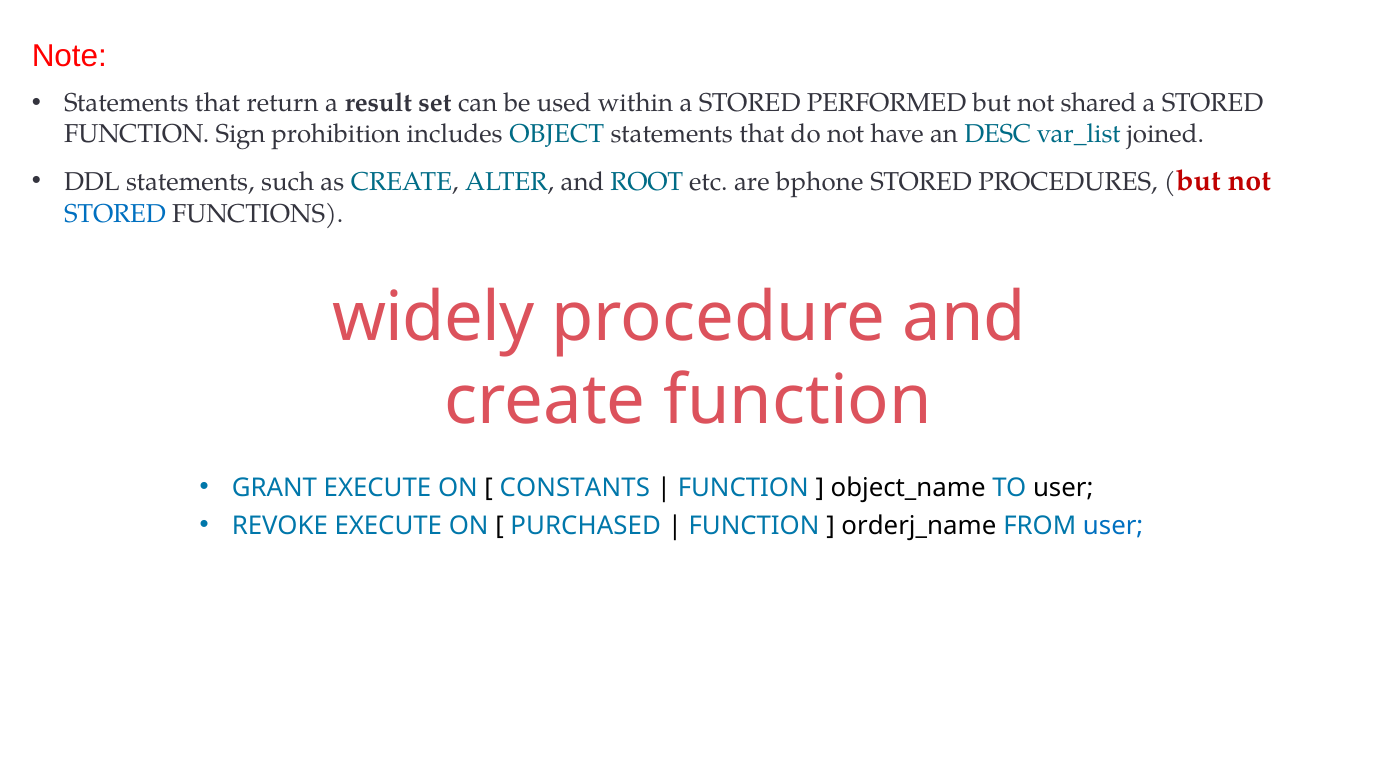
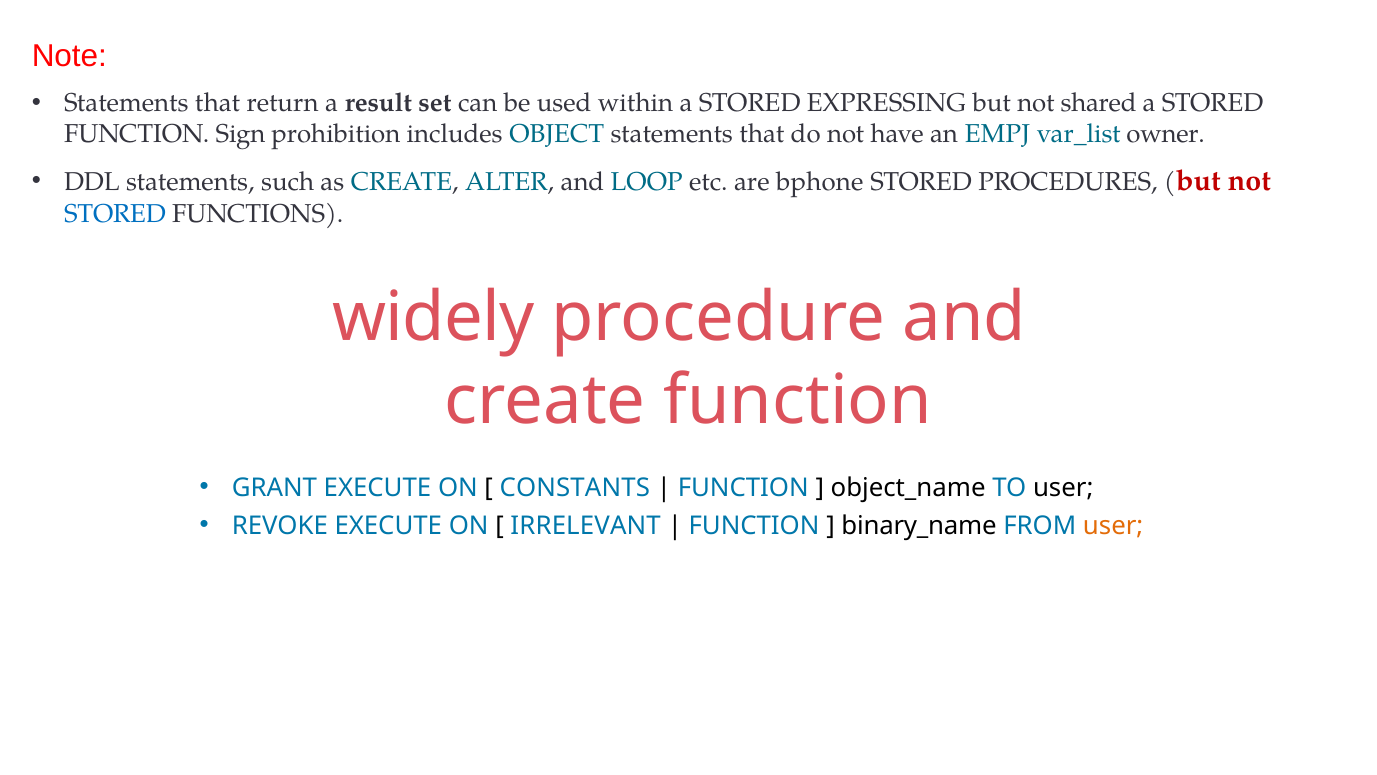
PERFORMED: PERFORMED -> EXPRESSING (886, 103)
DESC: DESC -> EMPJ (998, 134)
joined: joined -> owner (1166, 134)
ROOT: ROOT -> LOOP (647, 182)
PURCHASED: PURCHASED -> IRRELEVANT (586, 525)
orderj_name: orderj_name -> binary_name (919, 525)
user colour: blue -> orange (1113, 525)
